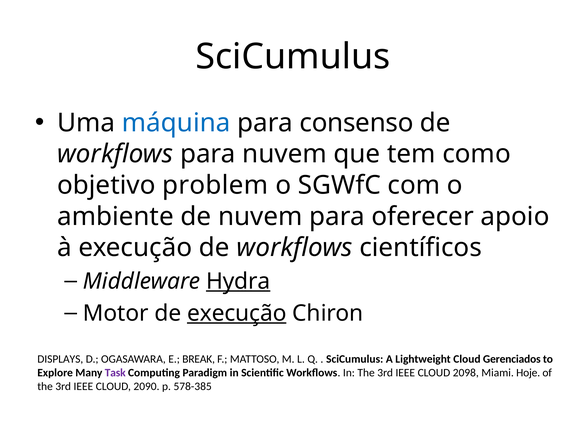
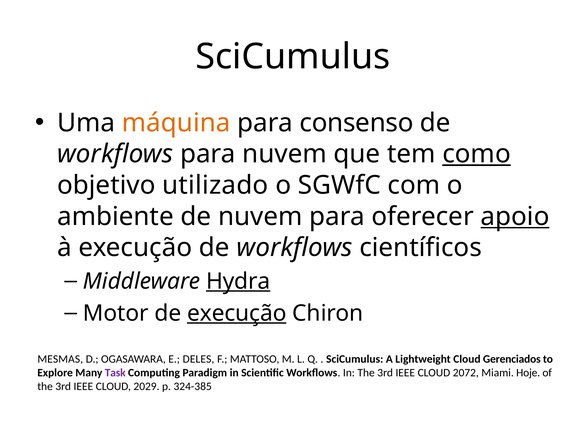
máquina colour: blue -> orange (176, 123)
como underline: none -> present (477, 154)
problem: problem -> utilizado (215, 185)
apoio underline: none -> present (515, 217)
DISPLAYS: DISPLAYS -> MESMAS (60, 359)
BREAK: BREAK -> DELES (198, 359)
2098: 2098 -> 2072 (466, 373)
2090: 2090 -> 2029 (146, 387)
578-385: 578-385 -> 324-385 (193, 387)
